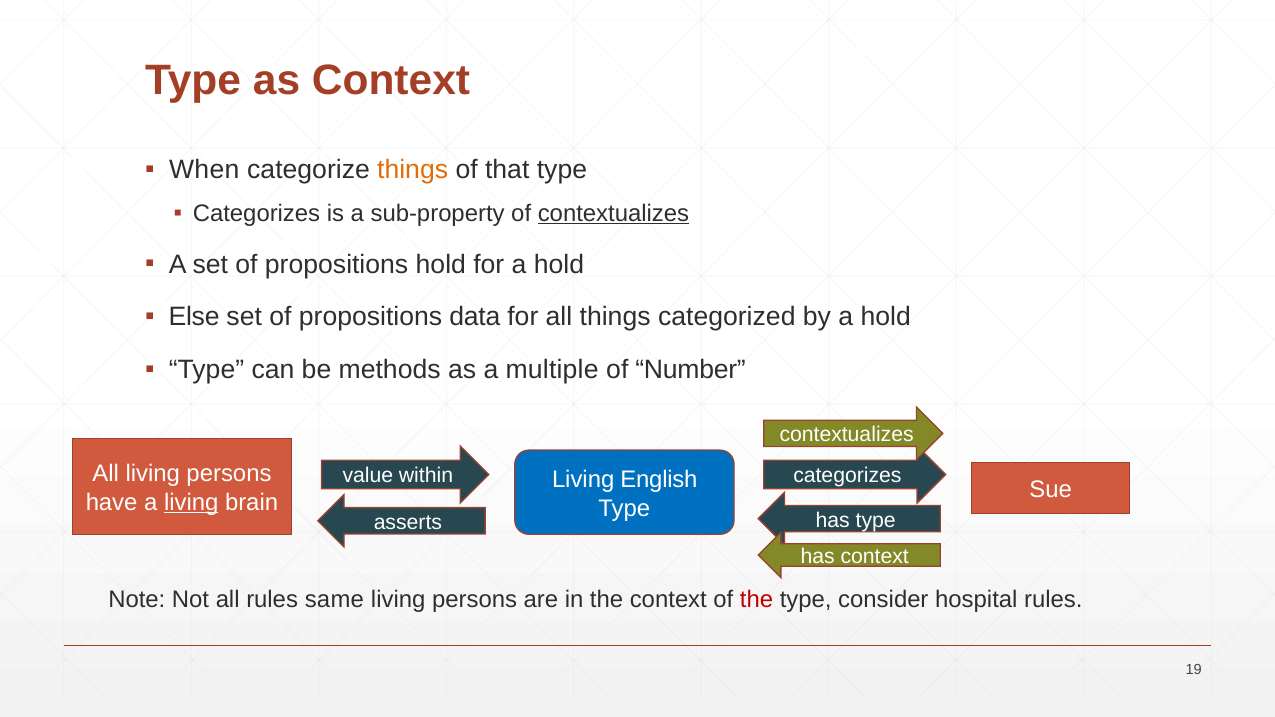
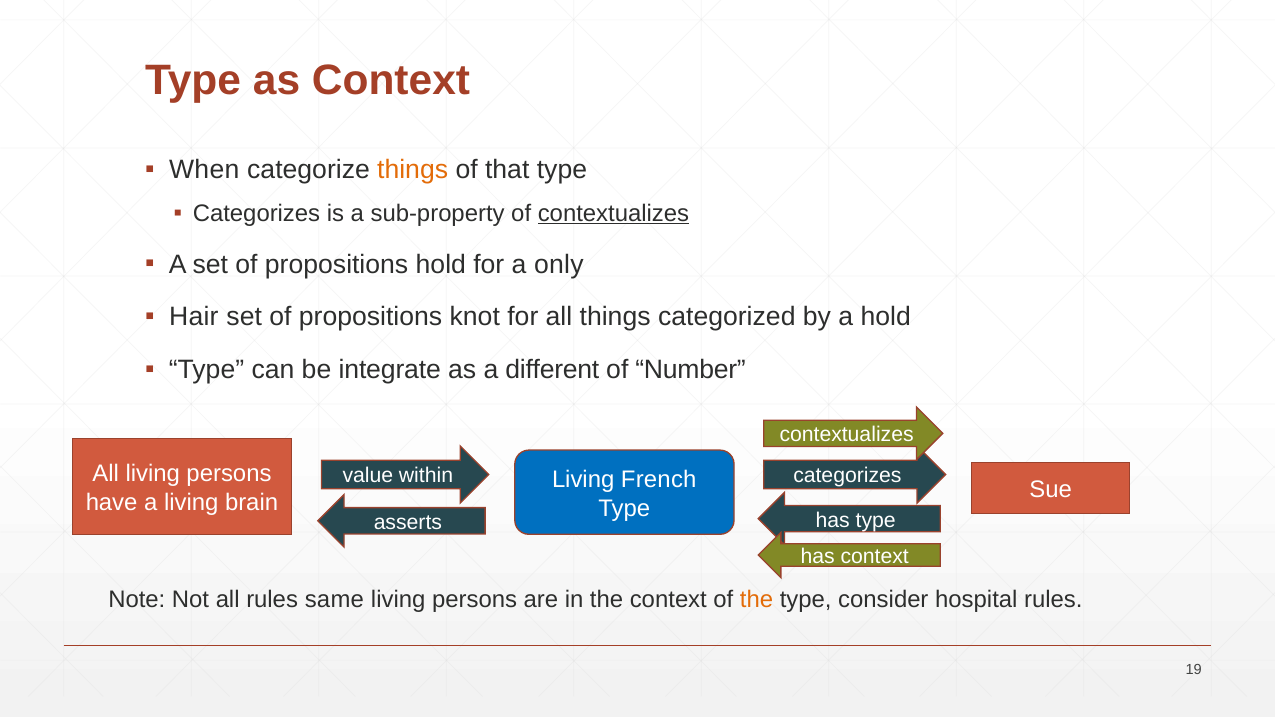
for a hold: hold -> only (559, 264)
Else: Else -> Hair (194, 317)
data: data -> knot (475, 317)
methods: methods -> integrate (390, 370)
multiple: multiple -> different (552, 370)
English: English -> French (659, 480)
living underline: present -> none (191, 503)
the colour: red -> orange (757, 599)
